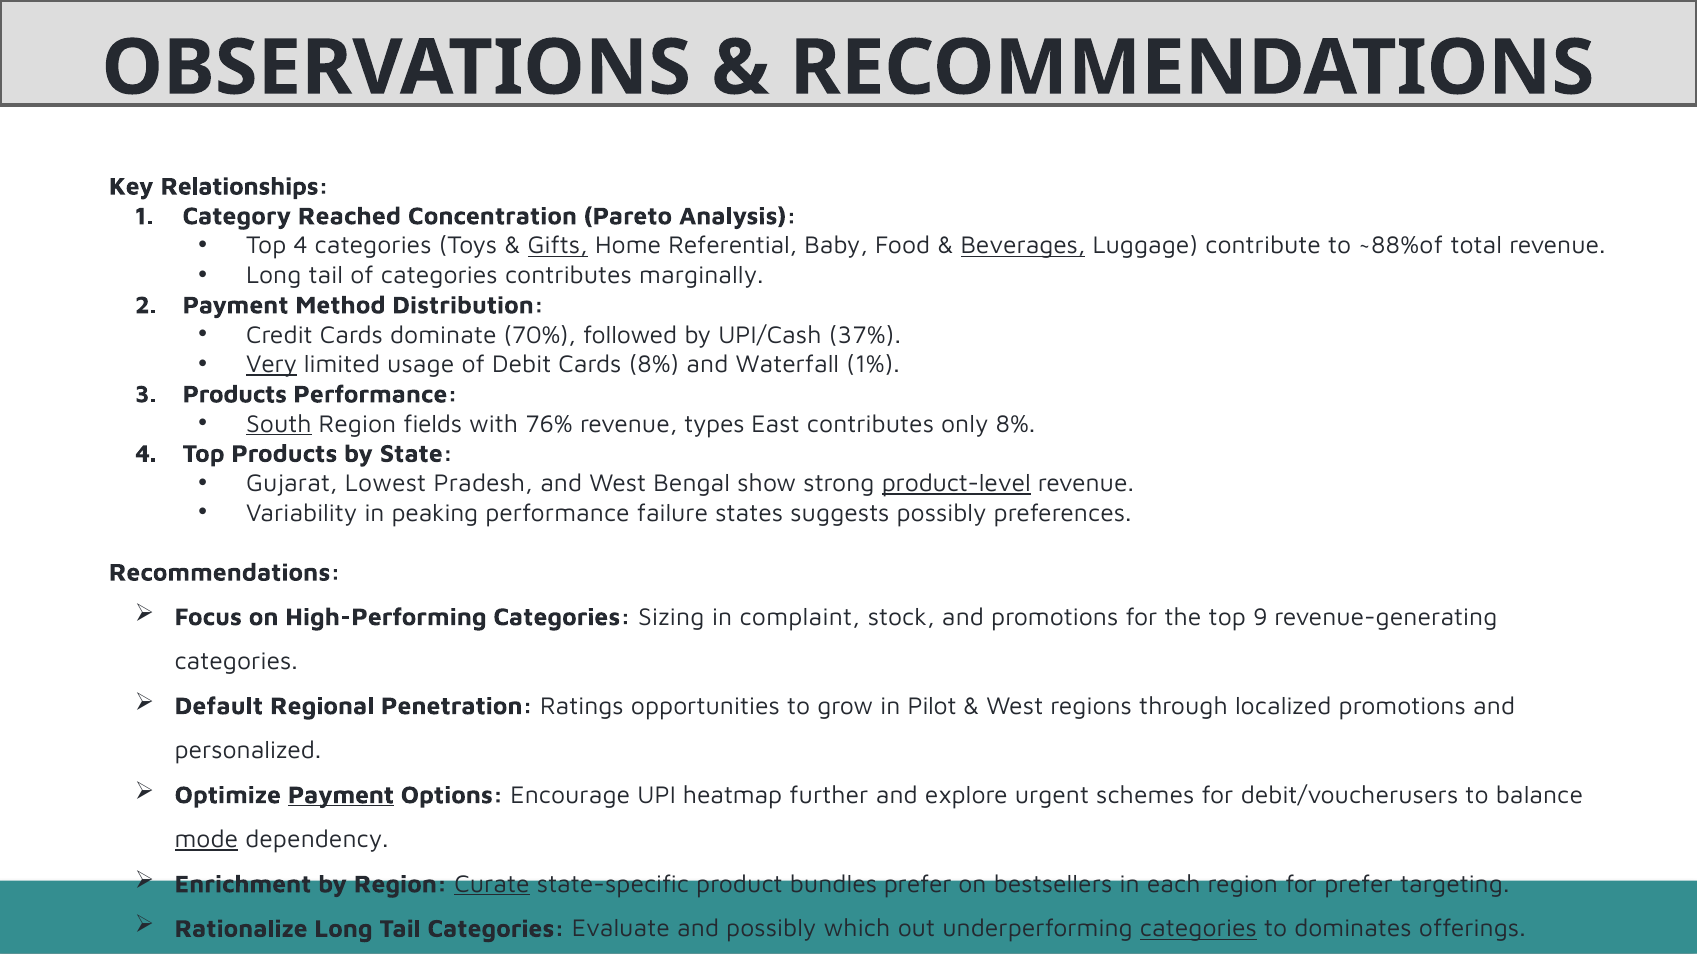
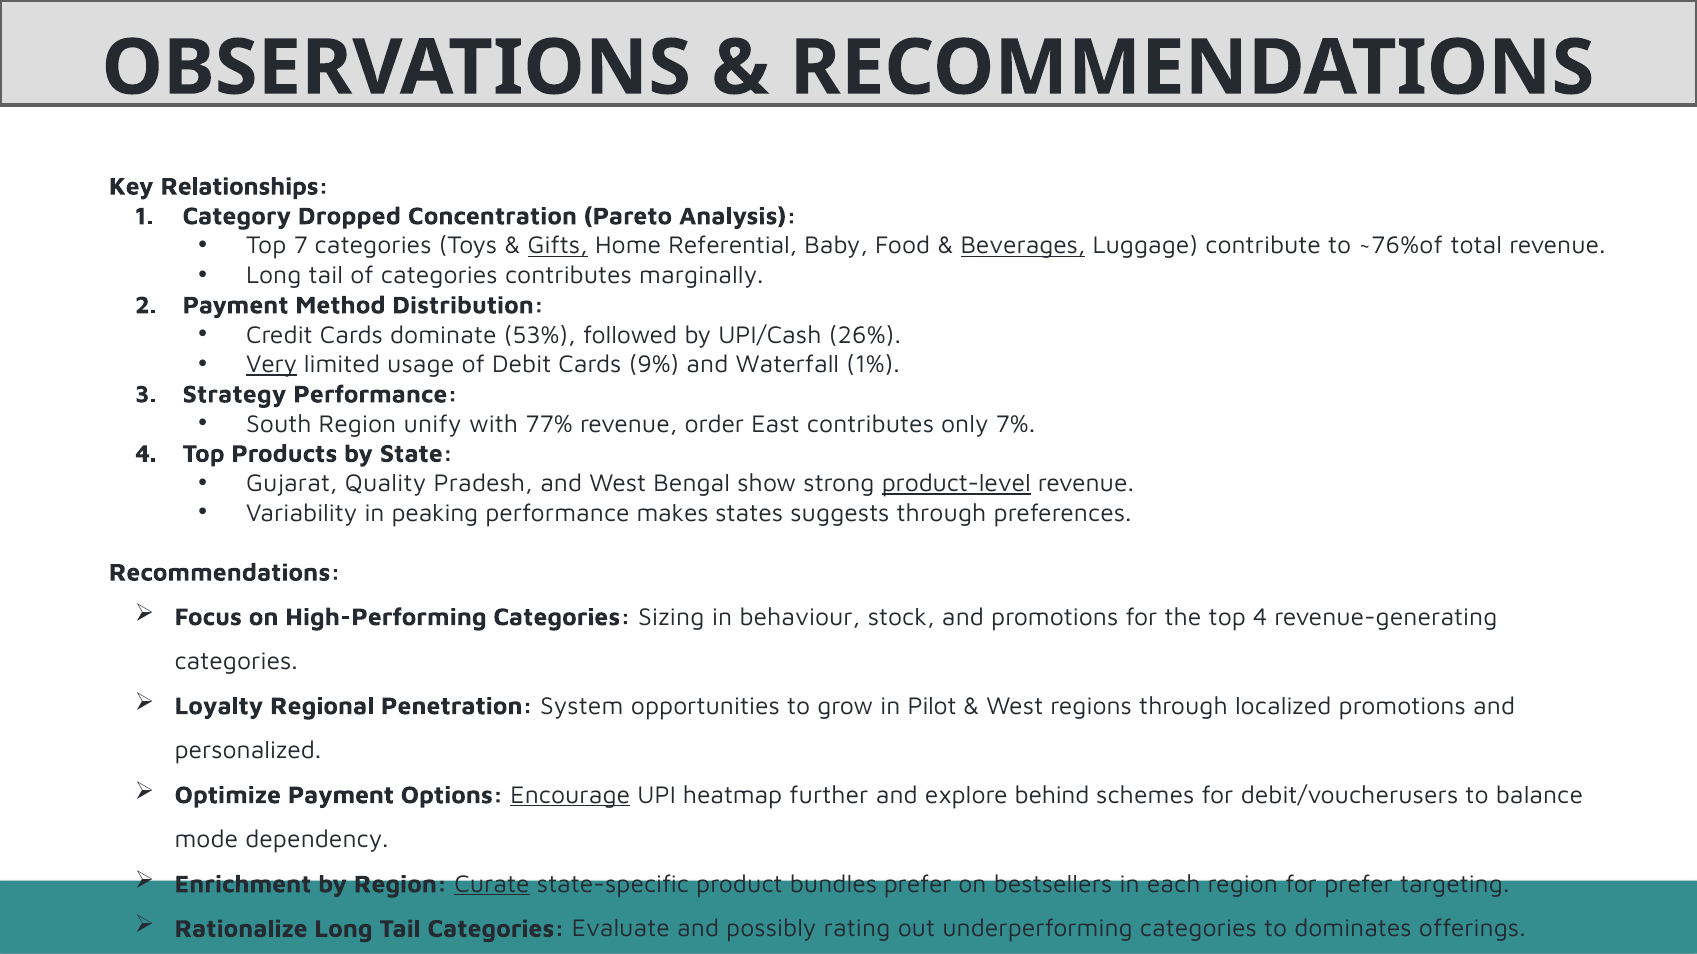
Reached: Reached -> Dropped (349, 216)
Top 4: 4 -> 7 (301, 246)
~88%of: ~88%of -> ~76%of (1401, 246)
70%: 70% -> 53% (540, 335)
37%: 37% -> 26% (865, 335)
Cards 8%: 8% -> 9% (654, 365)
Products: Products -> Strategy (235, 394)
South underline: present -> none (279, 424)
fields: fields -> unify (433, 424)
76%: 76% -> 77% (549, 424)
types: types -> order (714, 424)
only 8%: 8% -> 7% (1015, 424)
Lowest: Lowest -> Quality (386, 484)
failure: failure -> makes (673, 513)
suggests possibly: possibly -> through (942, 513)
complaint: complaint -> behaviour (800, 617)
top 9: 9 -> 4 (1260, 617)
Default: Default -> Loyalty (219, 706)
Ratings: Ratings -> System (582, 706)
Payment underline: present -> none (341, 796)
Encourage underline: none -> present (570, 796)
urgent: urgent -> behind (1052, 796)
mode underline: present -> none (206, 840)
which: which -> rating (857, 929)
categories underline: present -> none (1198, 929)
